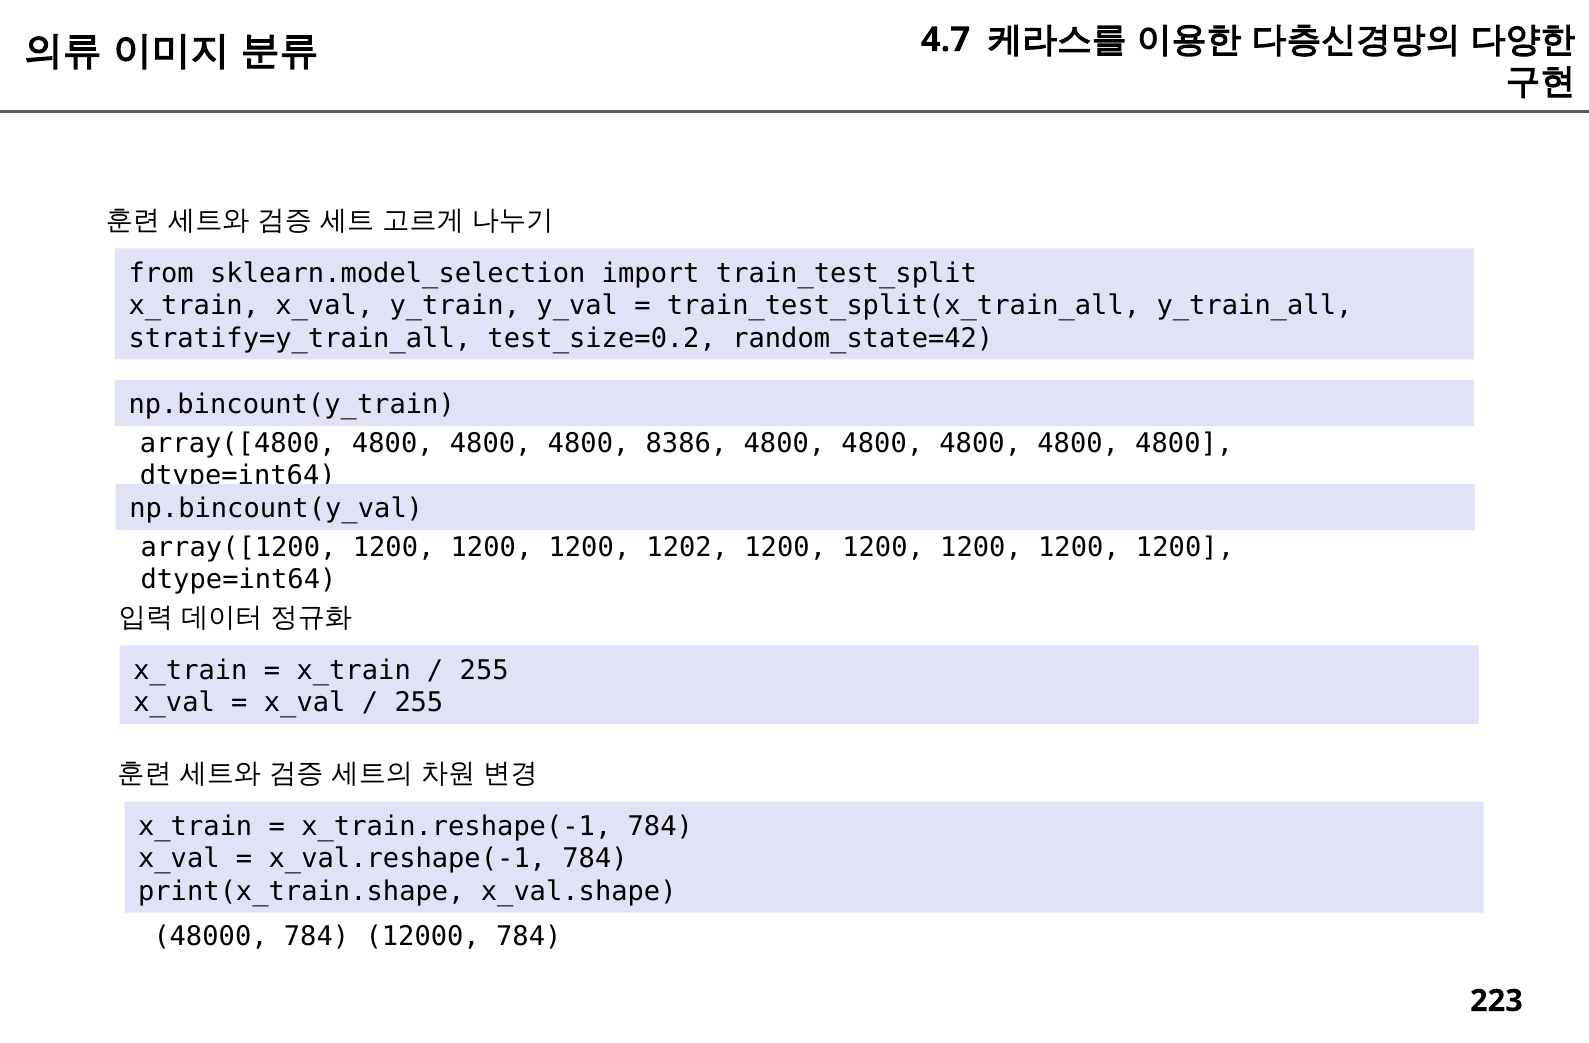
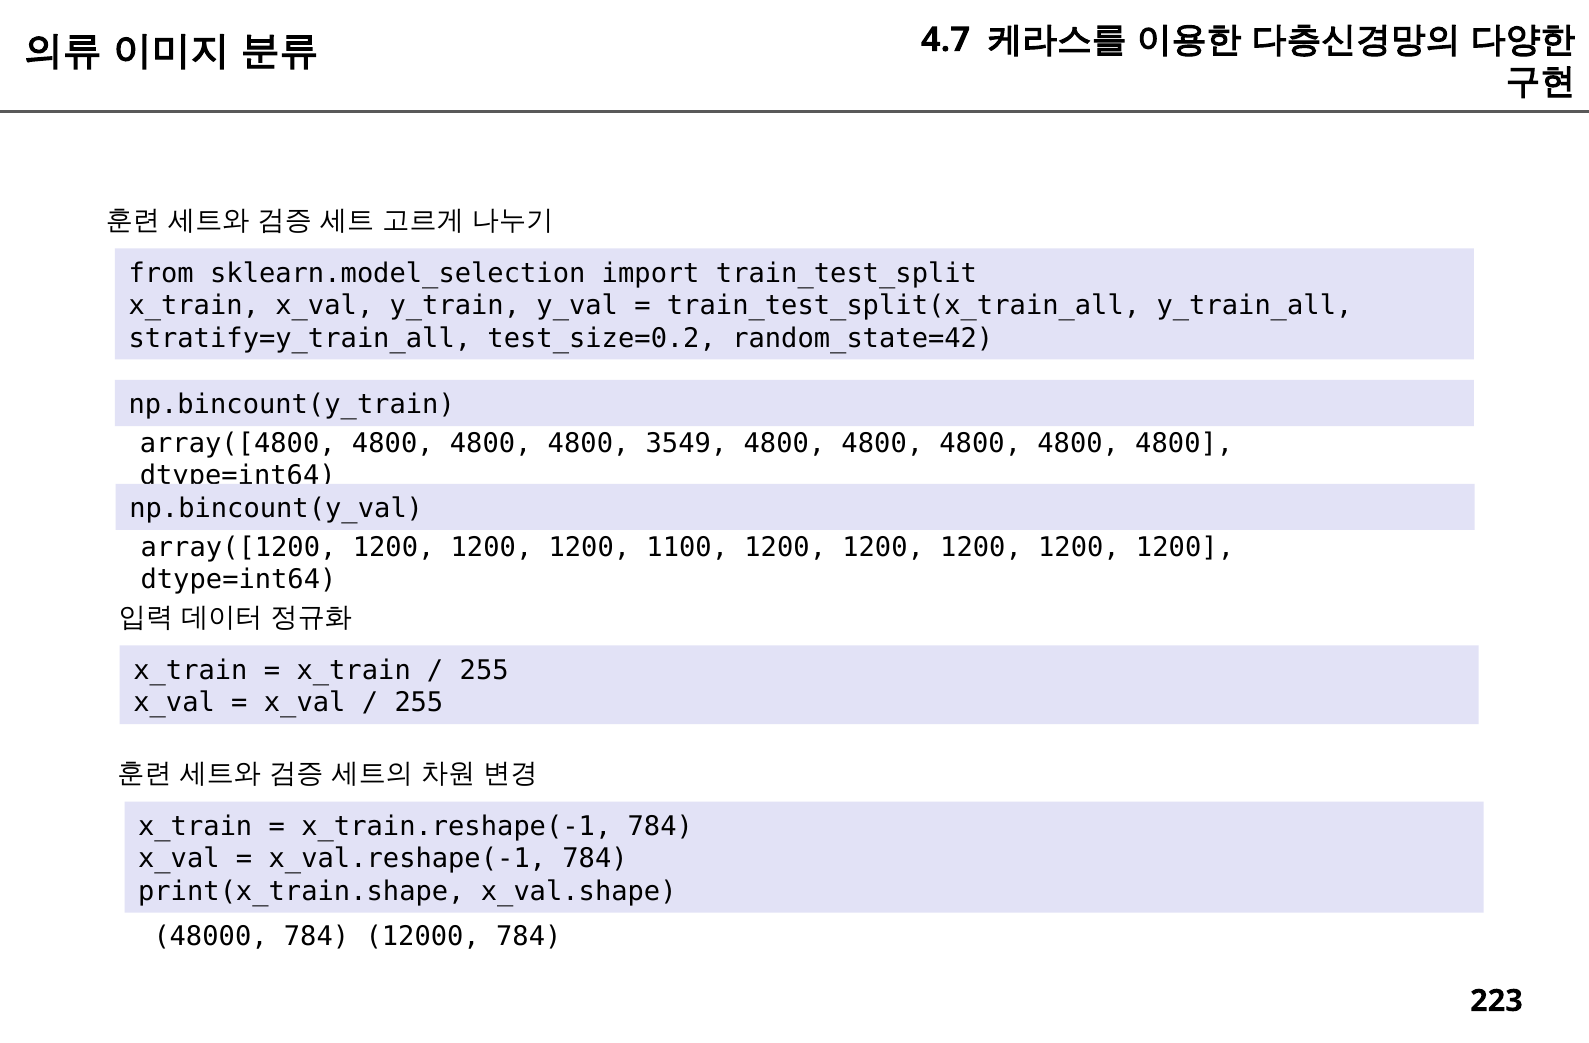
8386: 8386 -> 3549 (686, 444)
1202: 1202 -> 1100 (687, 547)
